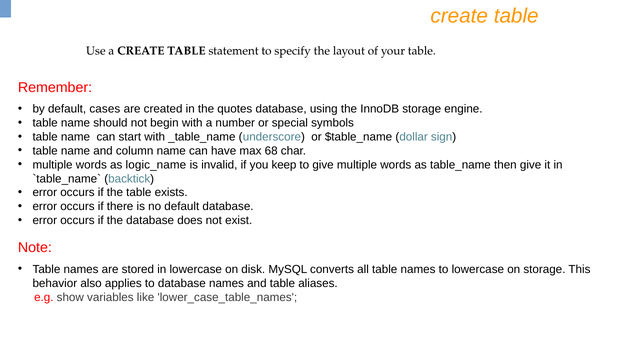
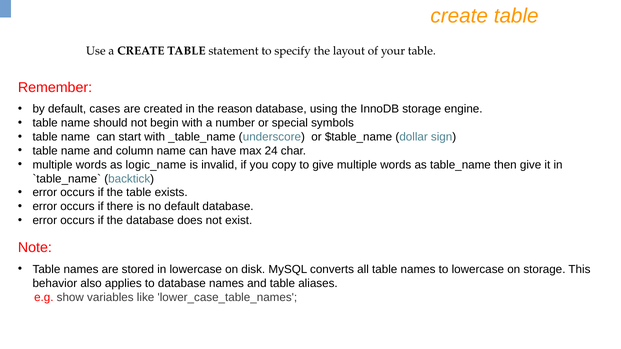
quotes: quotes -> reason (235, 109)
68: 68 -> 24 (271, 151)
keep: keep -> copy (284, 165)
